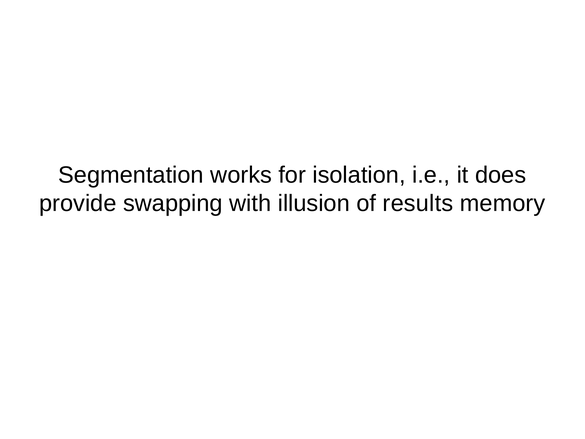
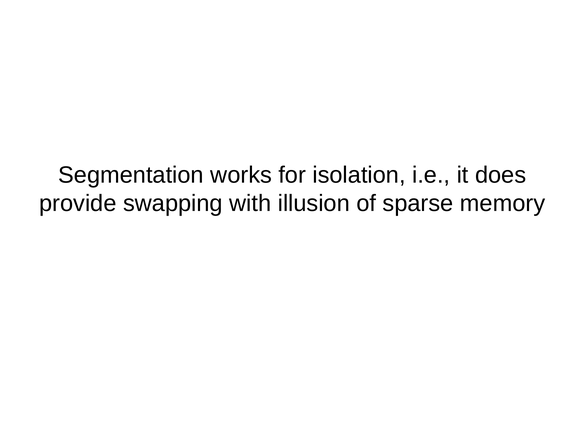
results: results -> sparse (418, 203)
